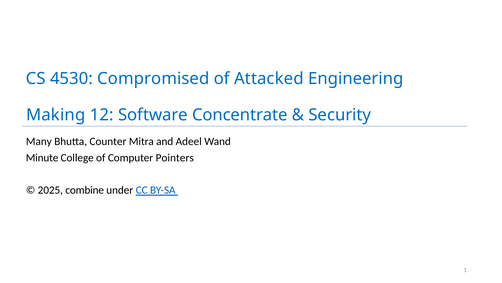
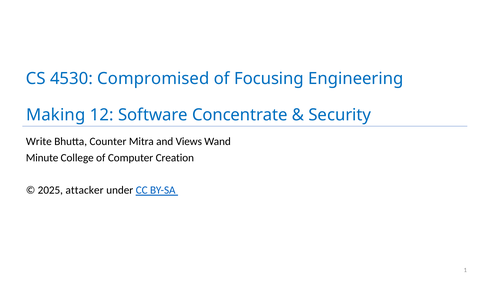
Attacked: Attacked -> Focusing (269, 79)
Many: Many -> Write (39, 141)
Adeel: Adeel -> Views (189, 141)
Pointers: Pointers -> Creation (175, 157)
combine: combine -> attacker (85, 190)
